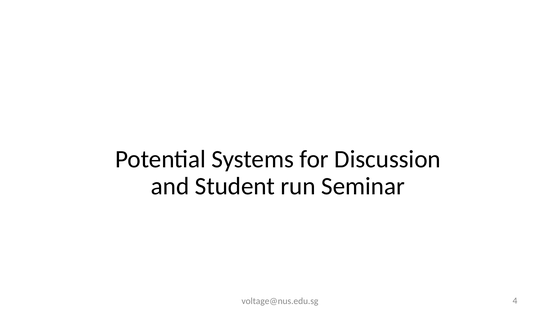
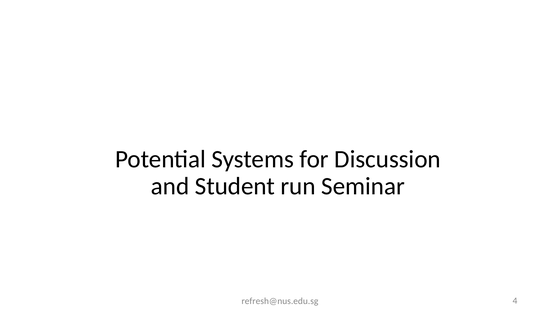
voltage@nus.edu.sg: voltage@nus.edu.sg -> refresh@nus.edu.sg (280, 301)
